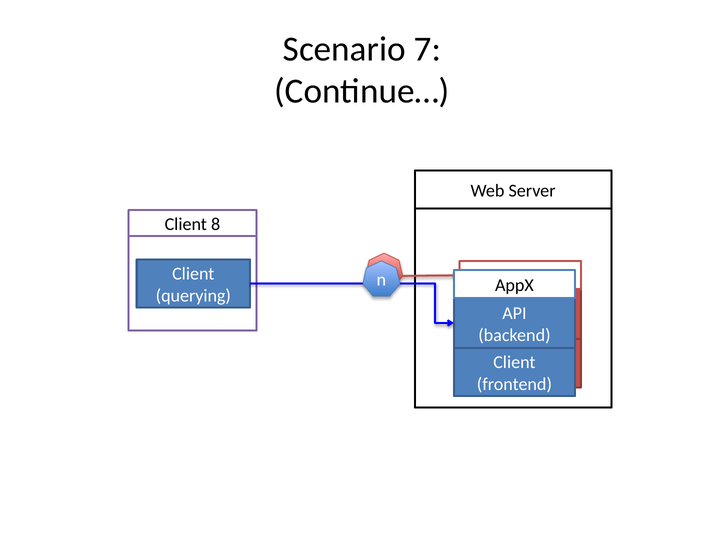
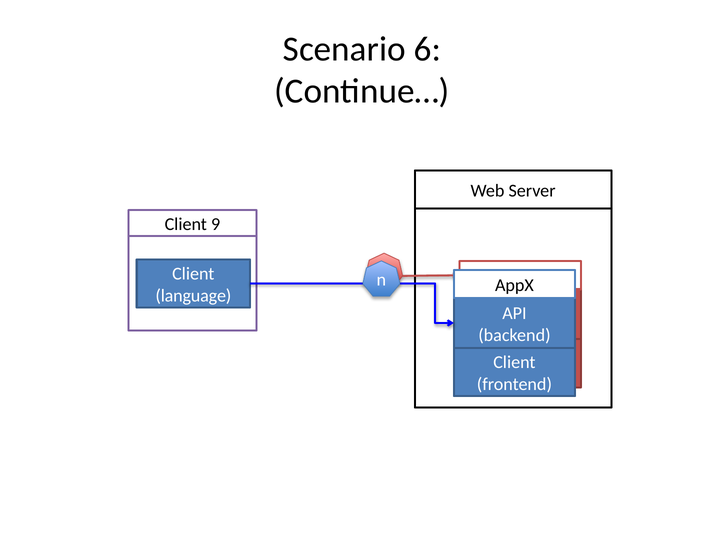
7: 7 -> 6 (427, 49)
8: 8 -> 9 (216, 224)
querying: querying -> language (193, 296)
